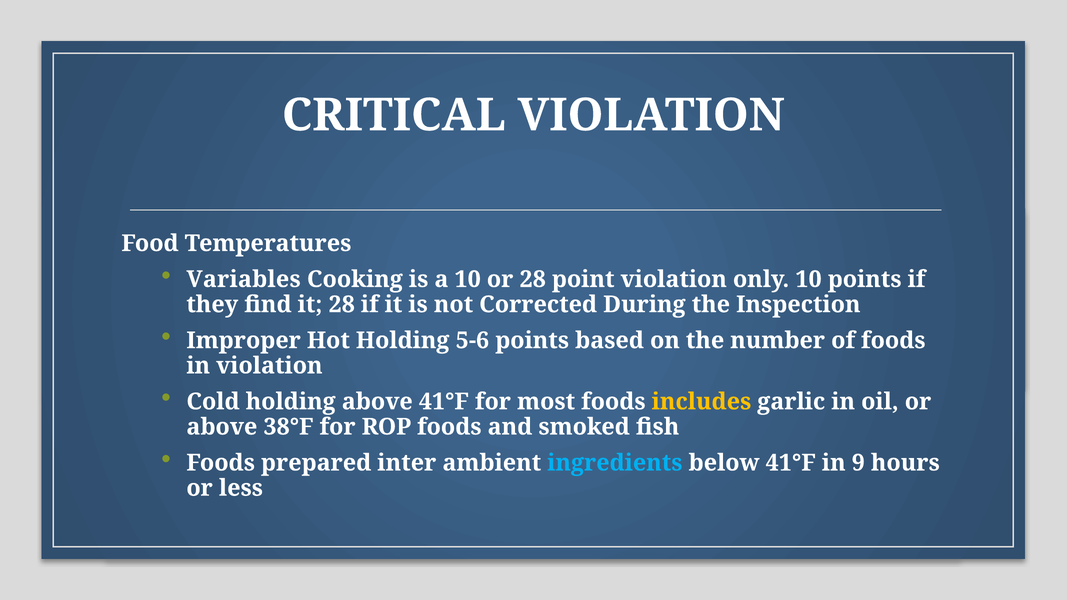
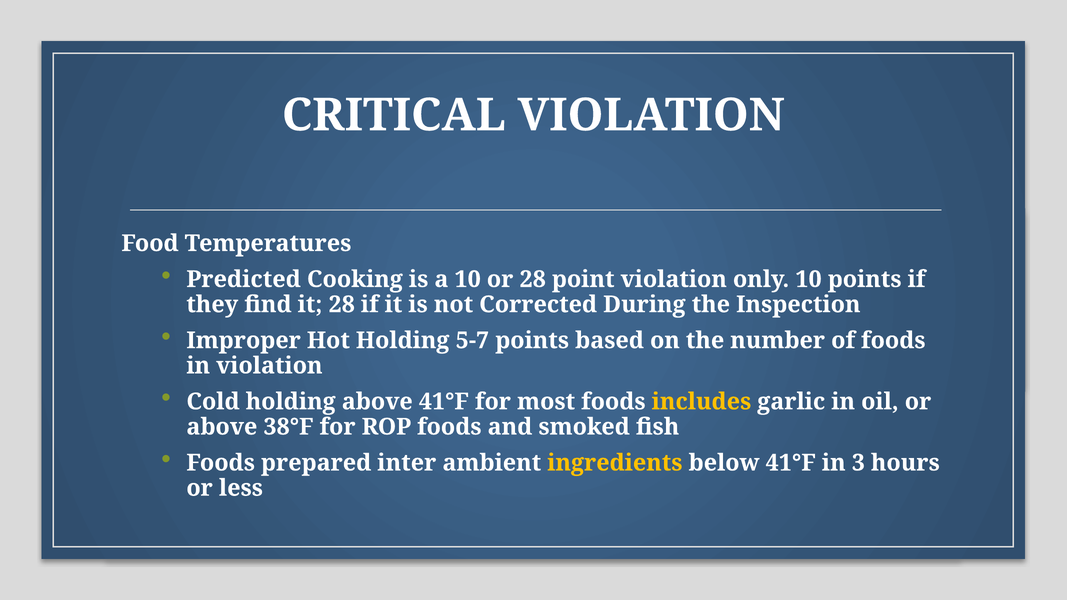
Variables: Variables -> Predicted (244, 279)
5-6: 5-6 -> 5-7 (472, 341)
ingredients colour: light blue -> yellow (615, 463)
9: 9 -> 3 (858, 463)
